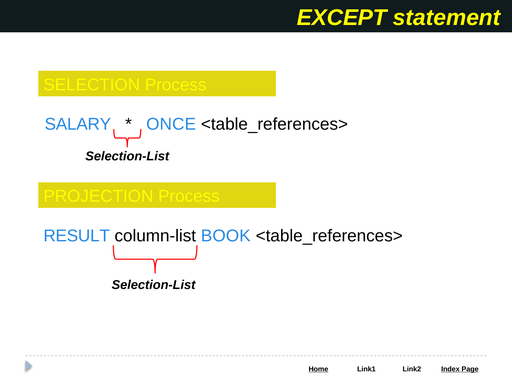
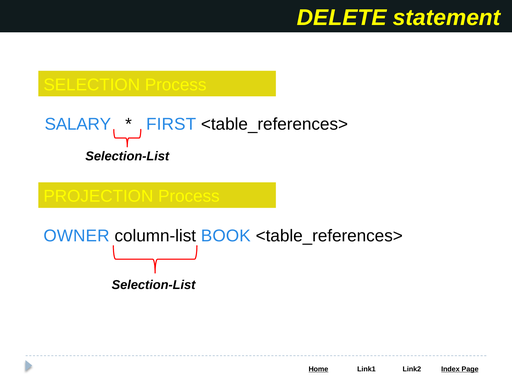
EXCEPT: EXCEPT -> DELETE (342, 18)
ONCE: ONCE -> FIRST (171, 124)
RESULT: RESULT -> OWNER (76, 236)
